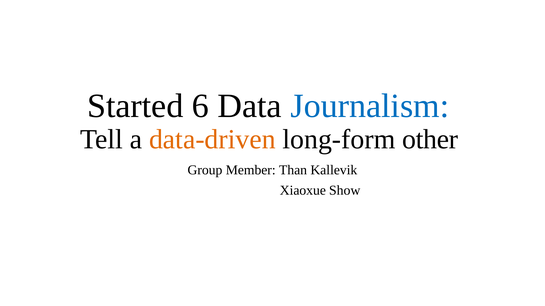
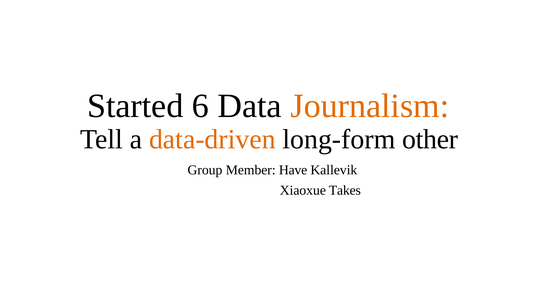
Journalism colour: blue -> orange (370, 106)
Than: Than -> Have (293, 170)
Show: Show -> Takes (345, 191)
